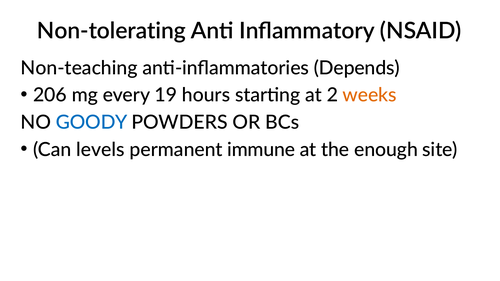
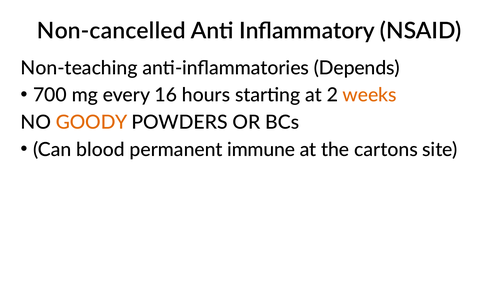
Non-tolerating: Non-tolerating -> Non-cancelled (111, 31)
206: 206 -> 700 (50, 95)
19: 19 -> 16 (166, 95)
GOODY colour: blue -> orange (92, 123)
levels: levels -> blood (100, 150)
enough: enough -> cartons (386, 150)
